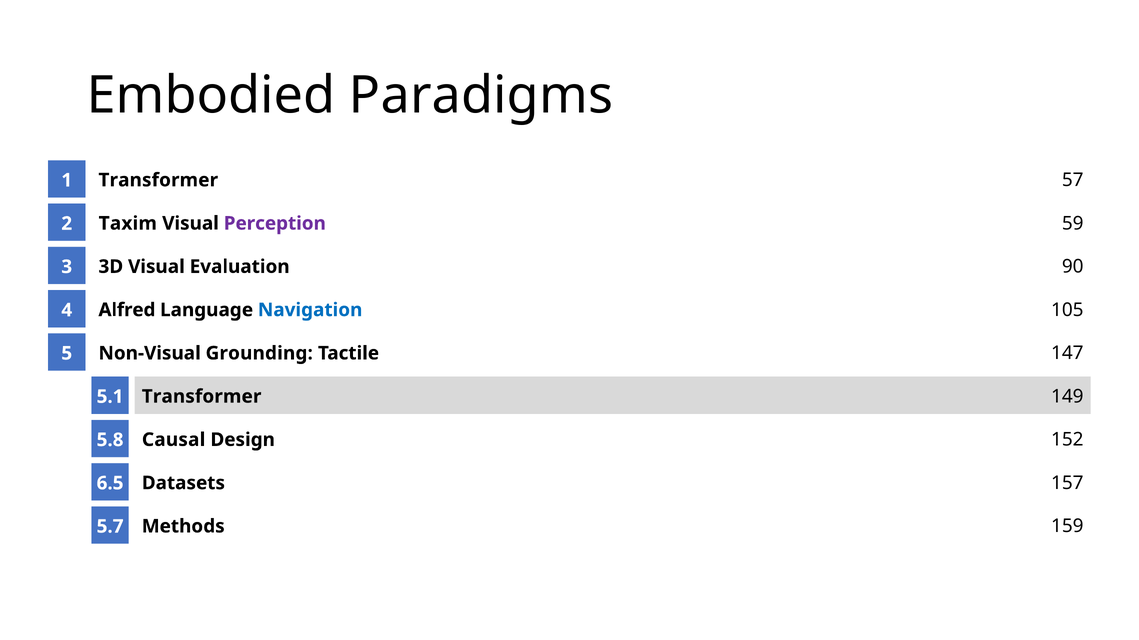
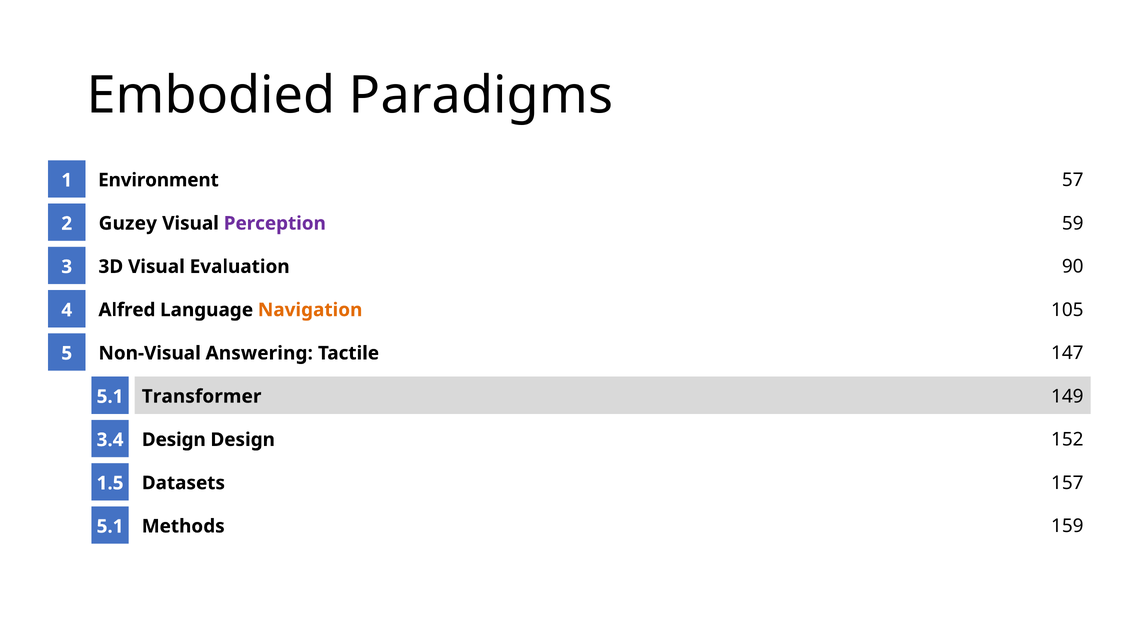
Transformer: Transformer -> Environment (158, 180)
Taxim: Taxim -> Guzey (128, 224)
Navigation colour: blue -> orange (310, 310)
Grounding: Grounding -> Answering (259, 354)
Causal: Causal -> Design (174, 440)
5.8: 5.8 -> 3.4 (110, 440)
6.5: 6.5 -> 1.5 (110, 484)
5.7: 5.7 -> 5.1 (110, 527)
